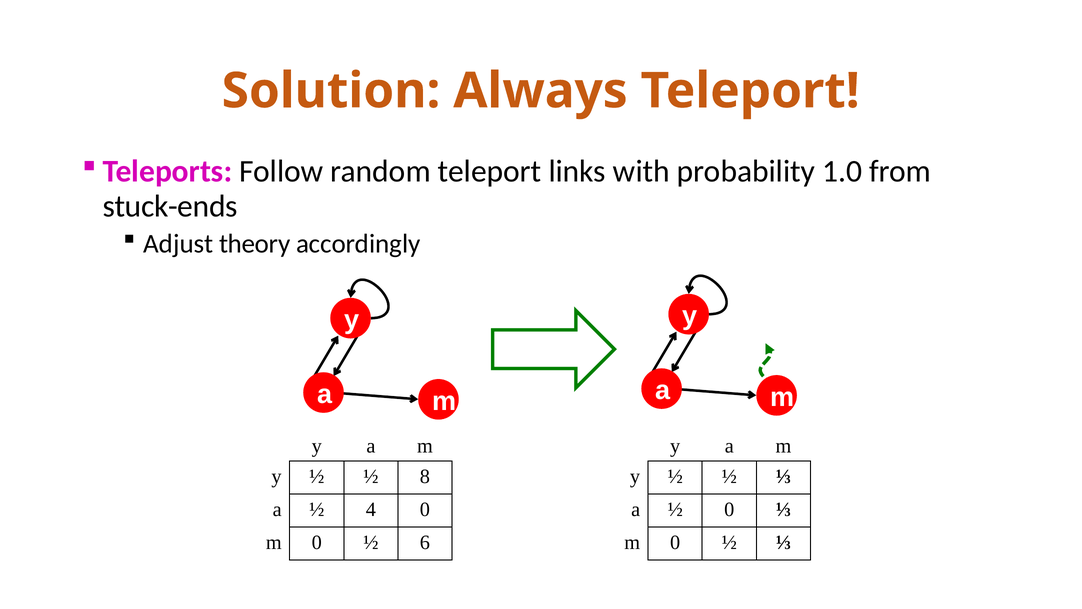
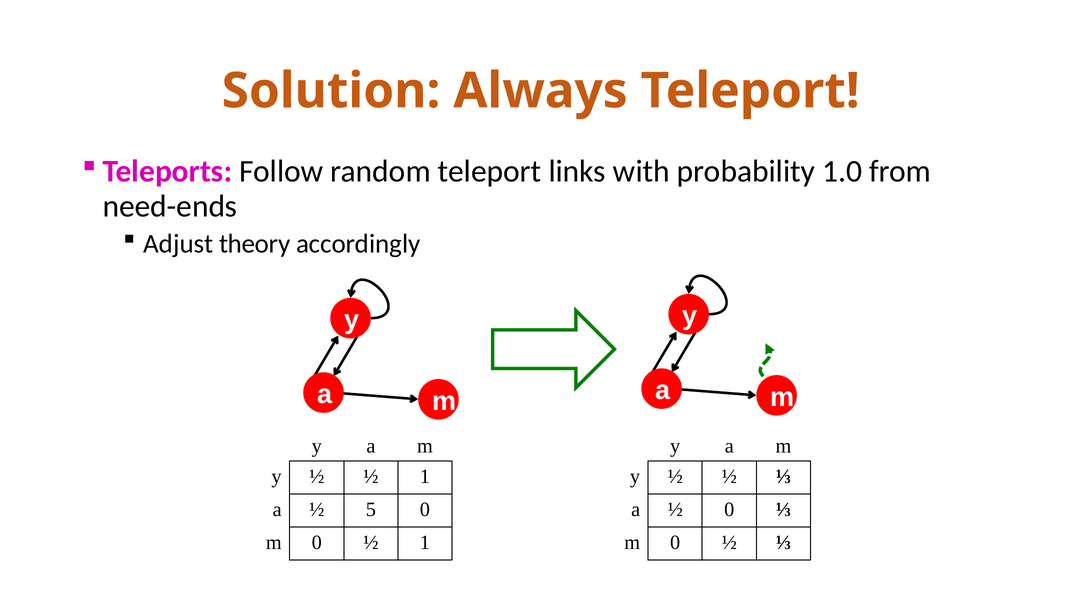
stuck-ends: stuck-ends -> need-ends (170, 206)
½ ½ 8: 8 -> 1 (425, 476)
4: 4 -> 5 (371, 509)
0 ½ 6: 6 -> 1 (425, 542)
